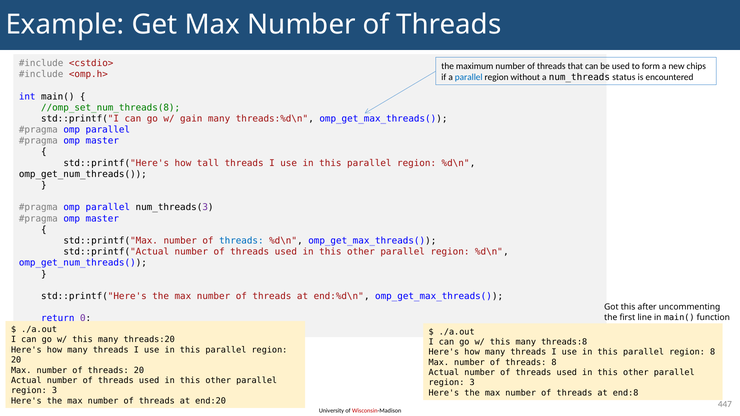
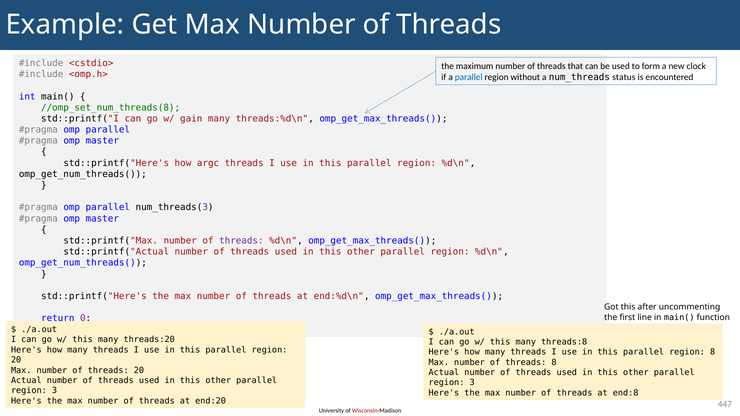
chips: chips -> clock (696, 66)
tall: tall -> argc (208, 163)
threads colour: blue -> purple (241, 241)
